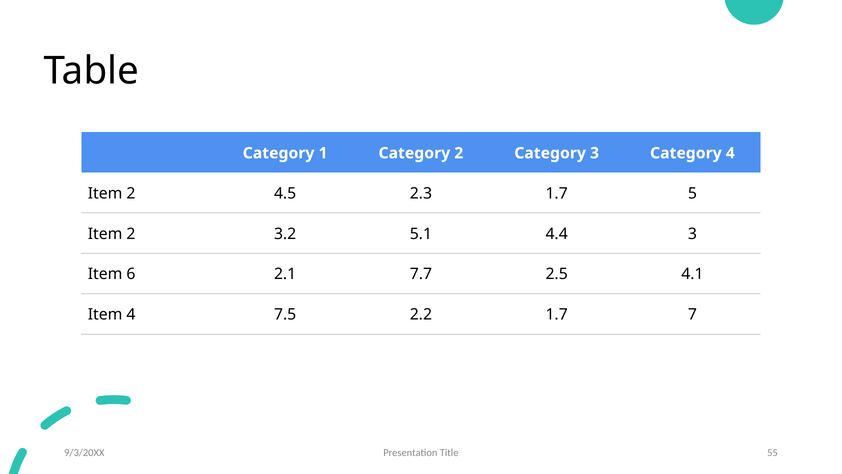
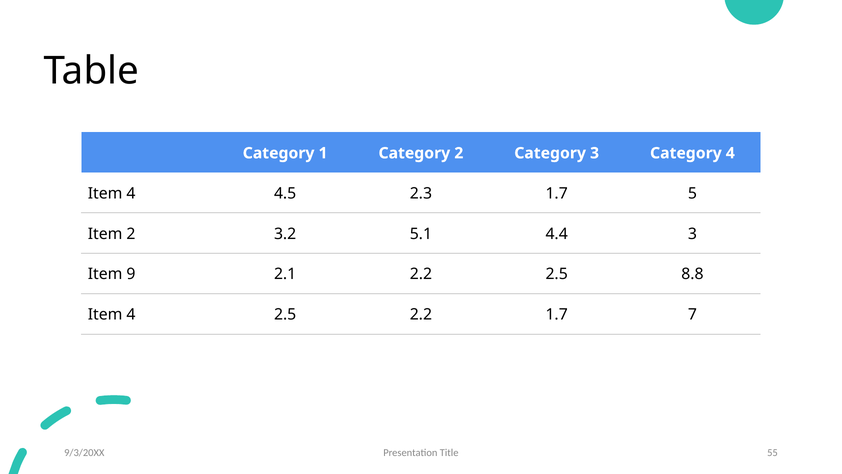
2: 2 -> 4 (131, 193)
6: 6 -> 9 (131, 274)
2.1 7.7: 7.7 -> 2.2 (421, 274)
4.1: 4.1 -> 8.8 (692, 274)
4 7.5: 7.5 -> 2.5 (285, 314)
